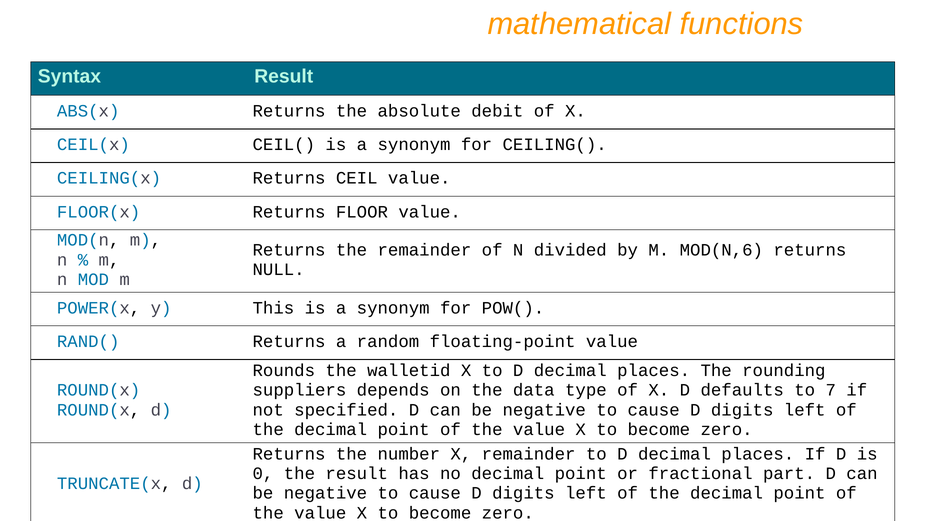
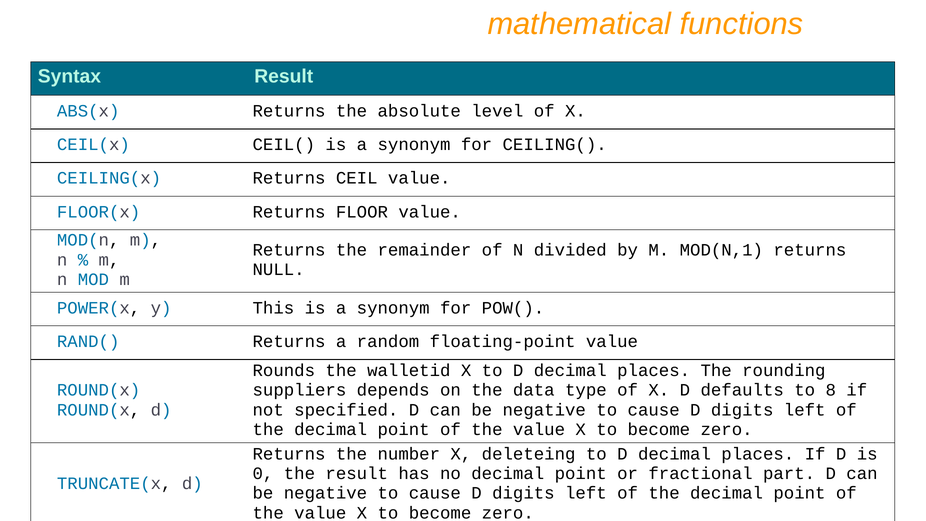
debit: debit -> level (497, 111)
MOD(N,6: MOD(N,6 -> MOD(N,1 (721, 250)
7: 7 -> 8 (831, 390)
X remainder: remainder -> deleteing (529, 454)
